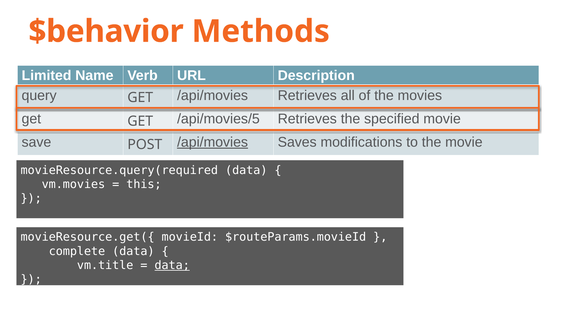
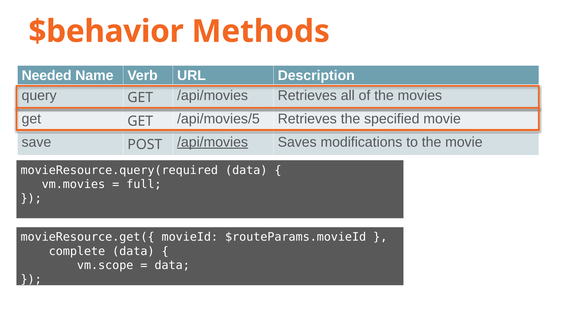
Limited: Limited -> Needed (47, 75)
this: this -> full (144, 184)
vm.title: vm.title -> vm.scope (105, 265)
data underline: present -> none (172, 265)
